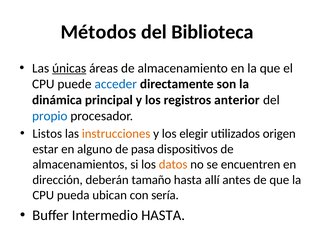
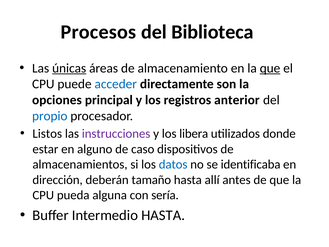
Métodos: Métodos -> Procesos (98, 32)
que underline: none -> present (270, 68)
dinámica: dinámica -> opciones (57, 100)
instrucciones colour: orange -> purple (116, 134)
elegir: elegir -> libera (194, 134)
origen: origen -> donde (279, 134)
pasa: pasa -> caso (143, 149)
datos colour: orange -> blue (173, 164)
encuentren: encuentren -> identificaba (251, 164)
ubican: ubican -> alguna (110, 195)
